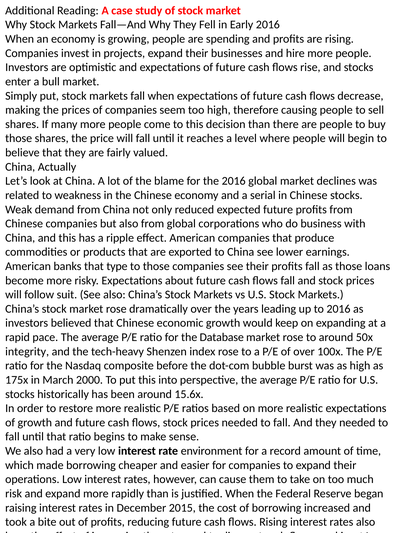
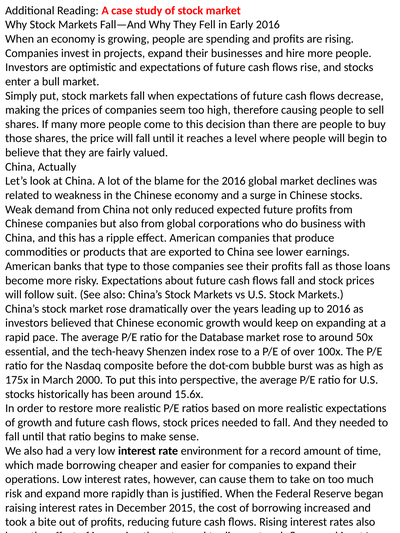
serial: serial -> surge (263, 195)
integrity: integrity -> essential (27, 352)
